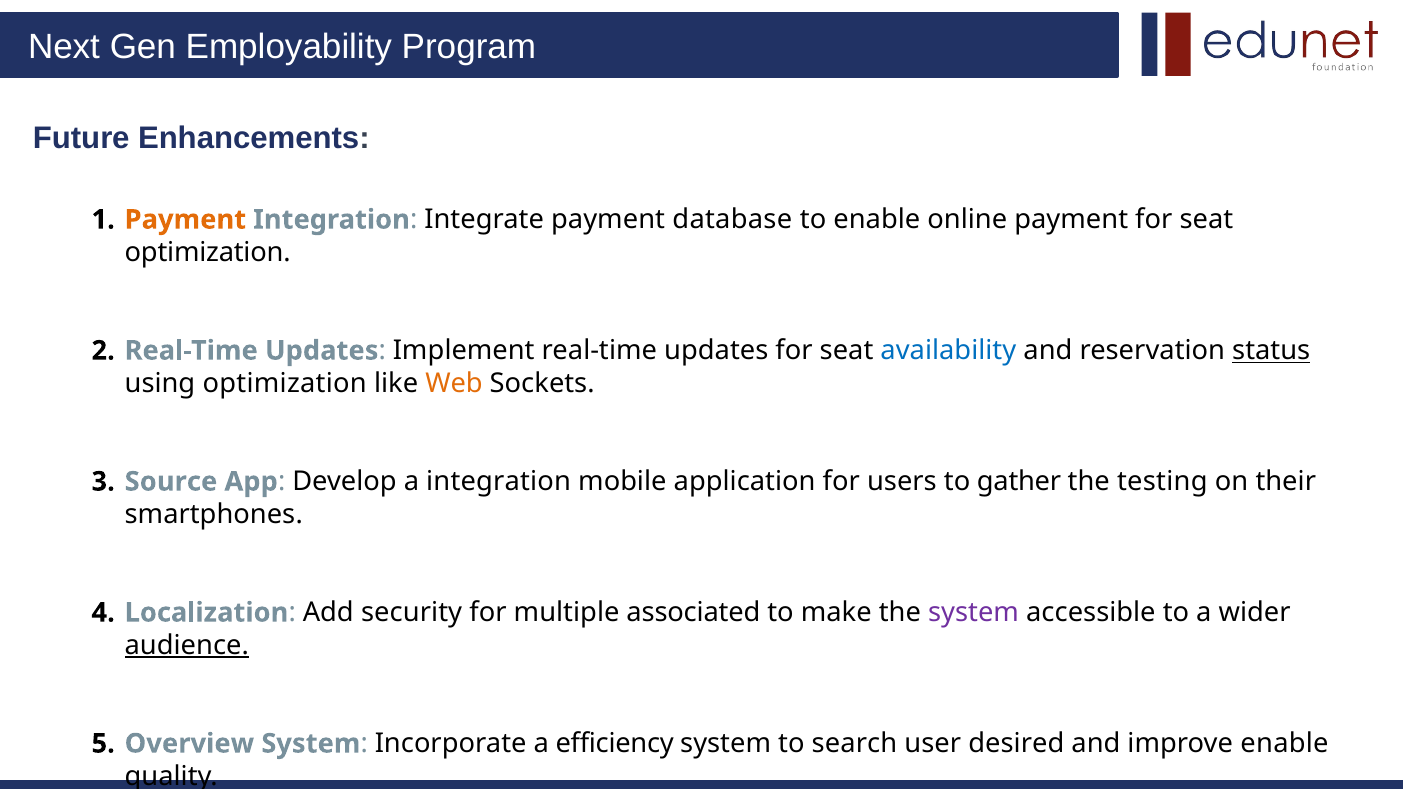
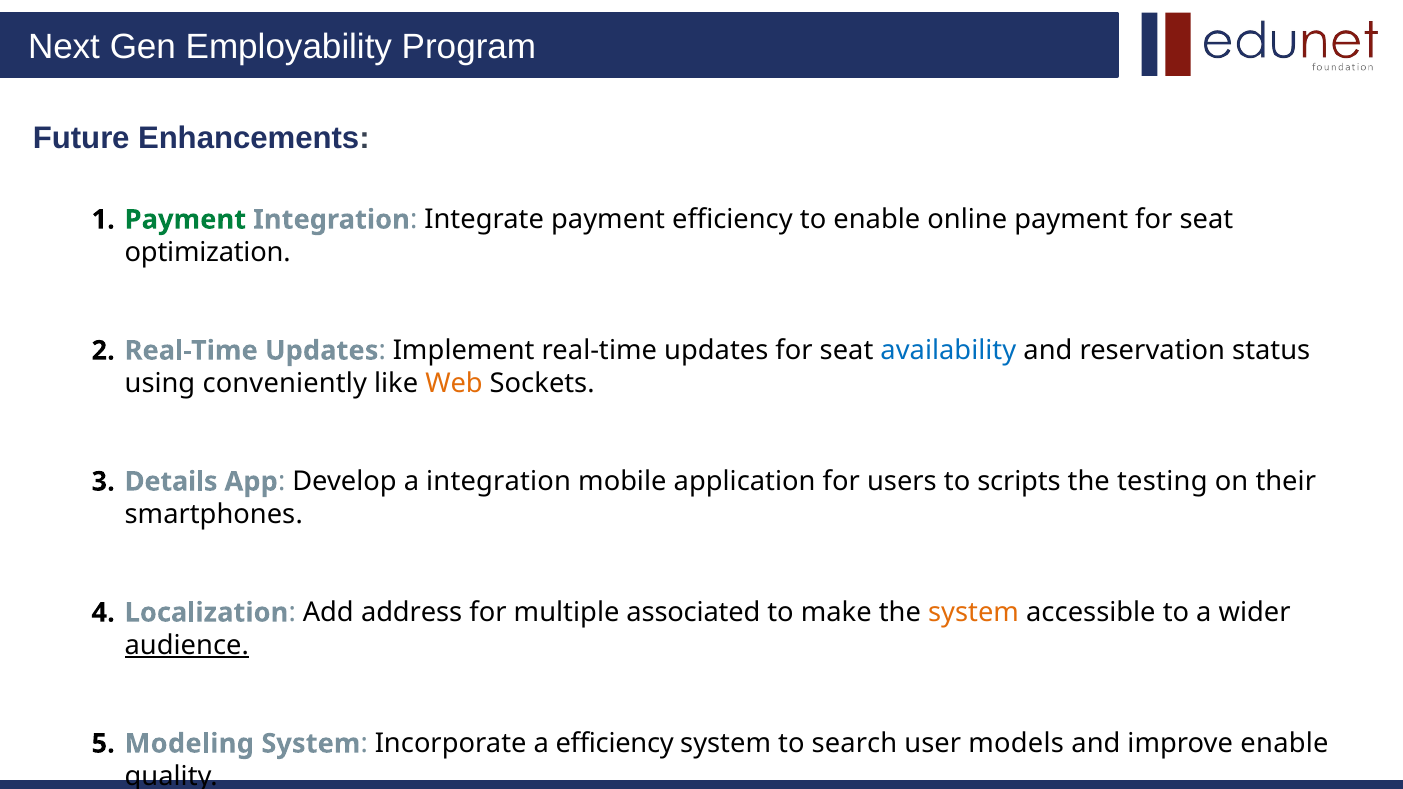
Payment colour: orange -> green (185, 220)
payment database: database -> efficiency (732, 220)
status underline: present -> none (1271, 351)
using optimization: optimization -> conveniently (285, 383)
Source: Source -> Details (171, 482)
gather: gather -> scripts (1019, 482)
security: security -> address (412, 613)
system colour: purple -> orange (974, 613)
Overview: Overview -> Modeling (189, 744)
desired: desired -> models (1016, 744)
